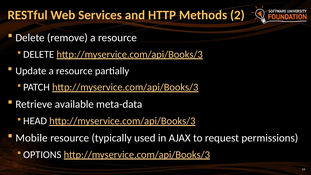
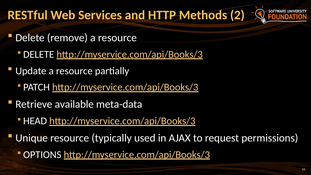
Mobile: Mobile -> Unique (32, 138)
